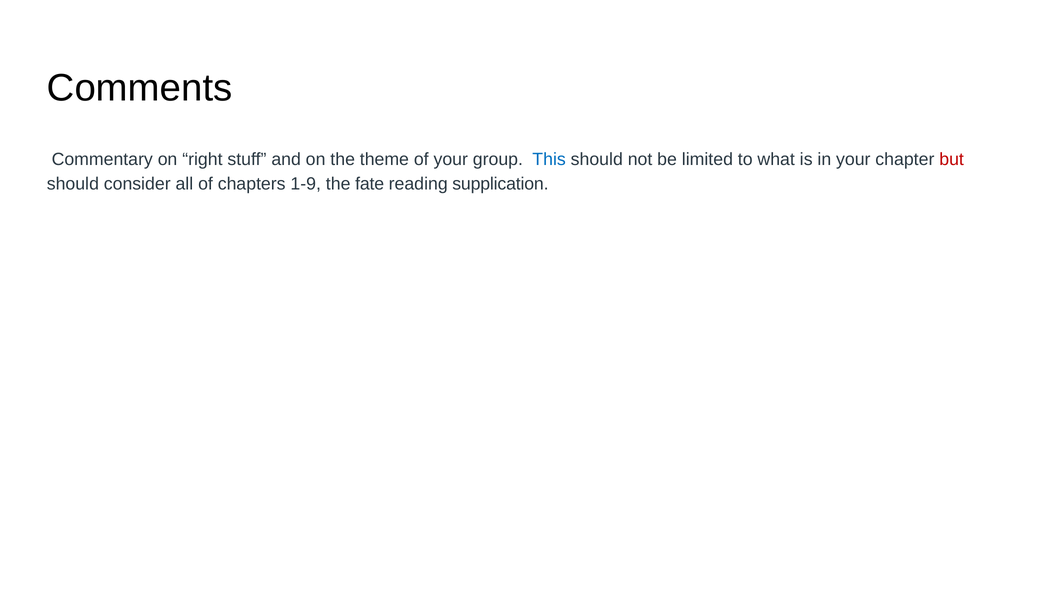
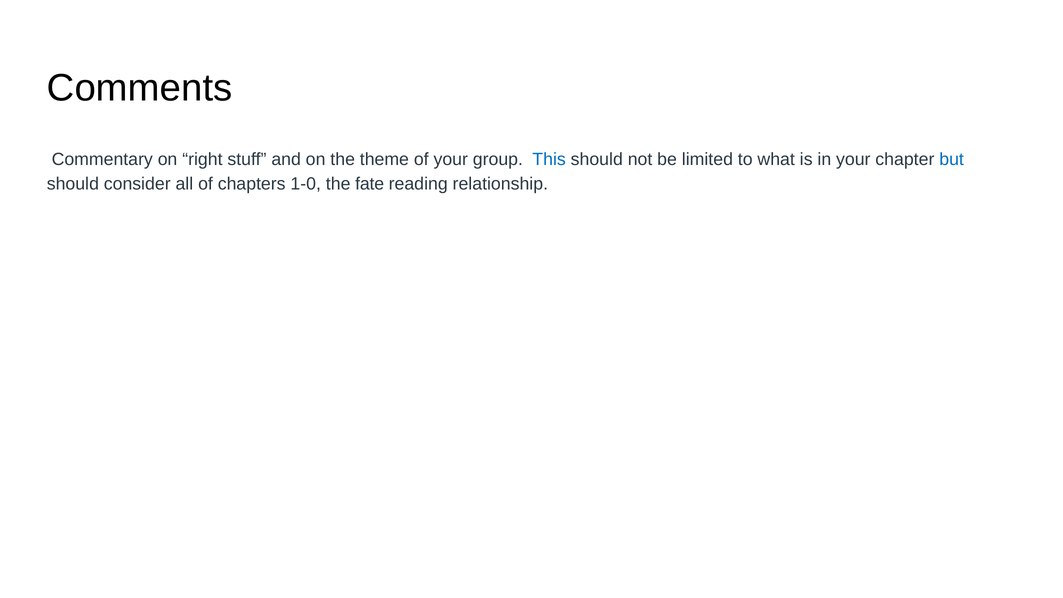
but colour: red -> blue (952, 160)
1-9: 1-9 -> 1-0 (306, 184)
supplication: supplication -> relationship (500, 184)
